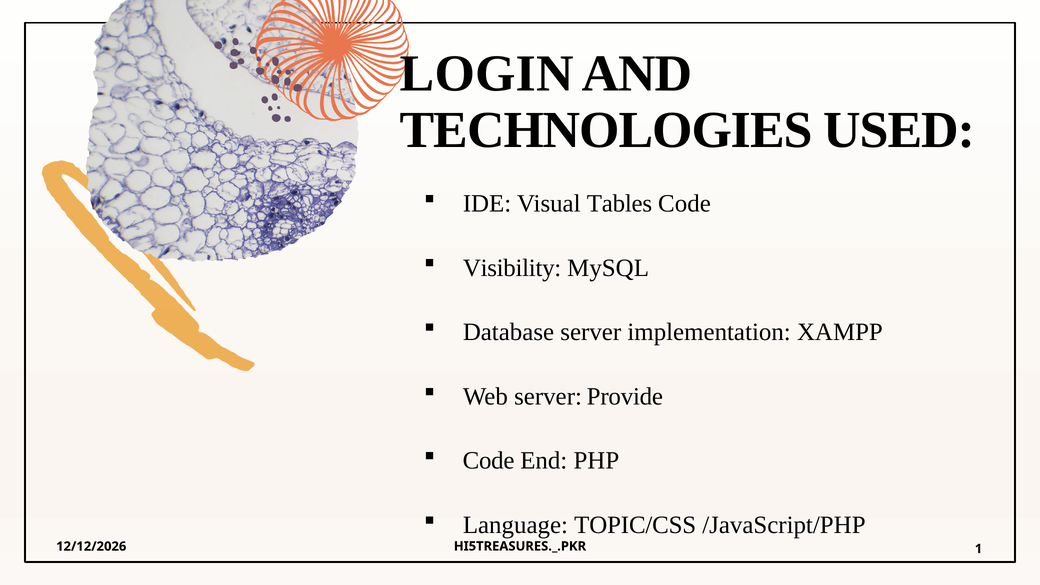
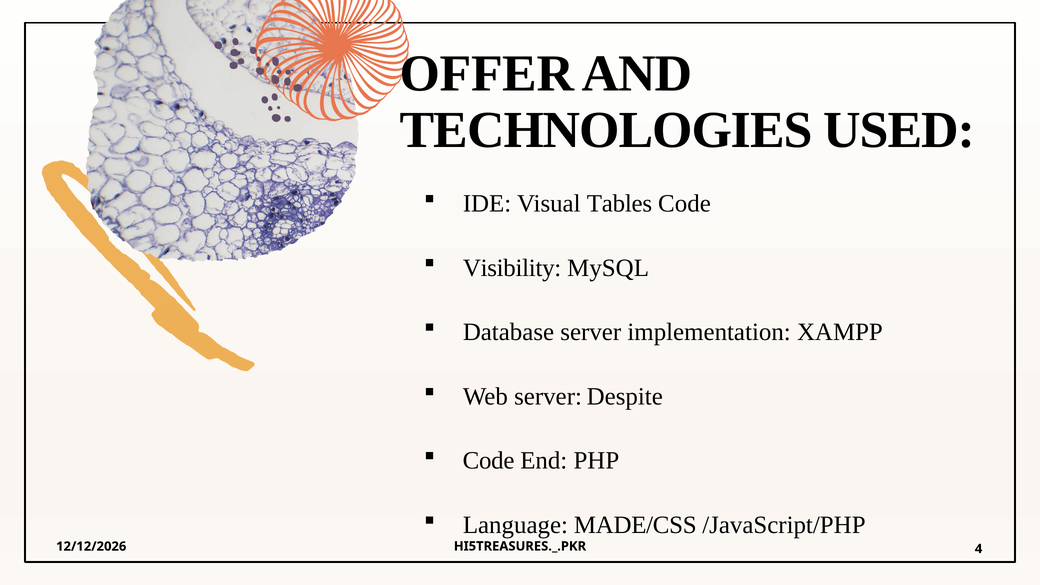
LOGIN: LOGIN -> OFFER (487, 74)
Provide: Provide -> Despite (625, 396)
TOPIC/CSS: TOPIC/CSS -> MADE/CSS (635, 525)
1: 1 -> 4 (979, 549)
